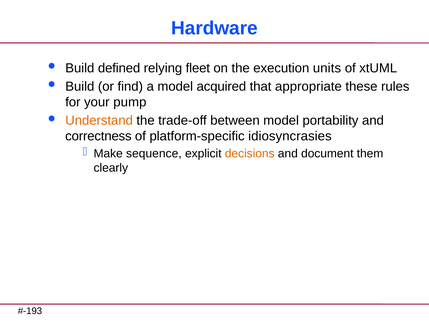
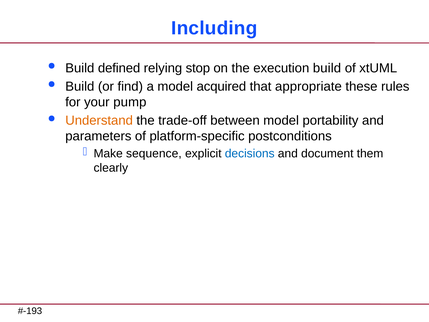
Hardware: Hardware -> Including (214, 28)
fleet: fleet -> stop (198, 68)
execution units: units -> build (327, 68)
correctness: correctness -> parameters (98, 136)
idiosyncrasies: idiosyncrasies -> postconditions (290, 136)
decisions colour: orange -> blue (250, 154)
